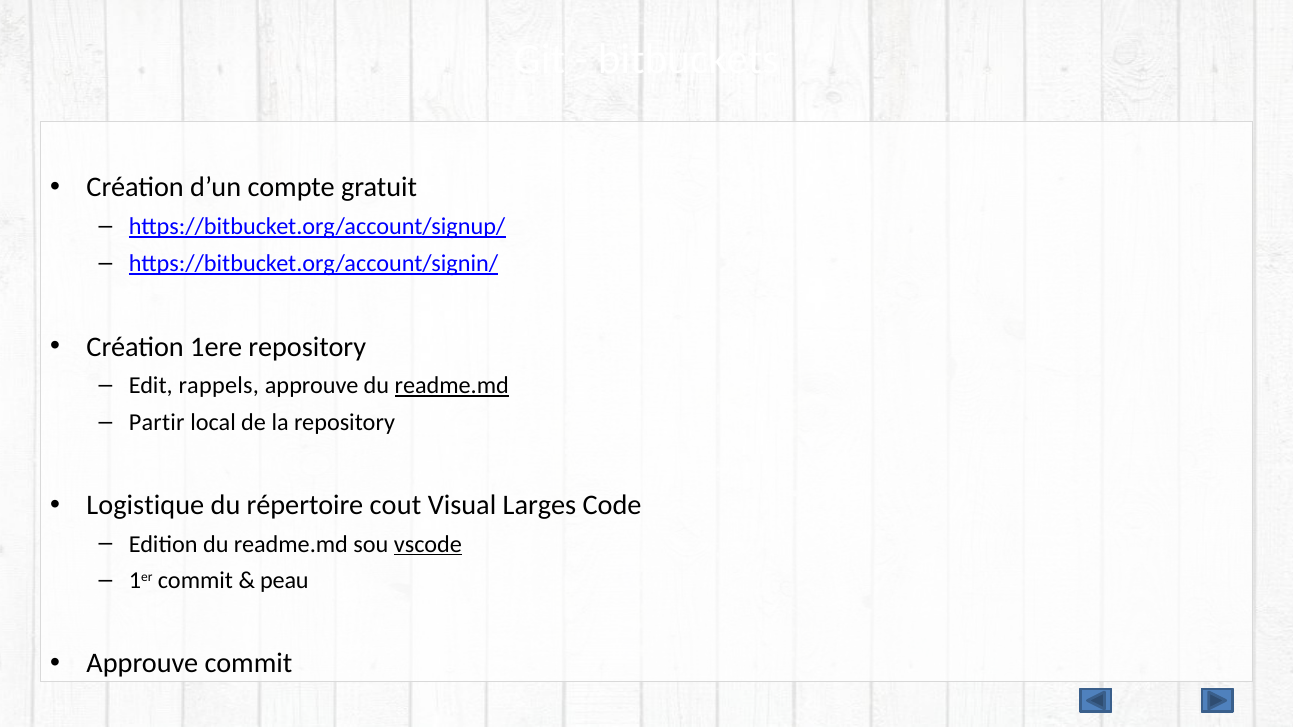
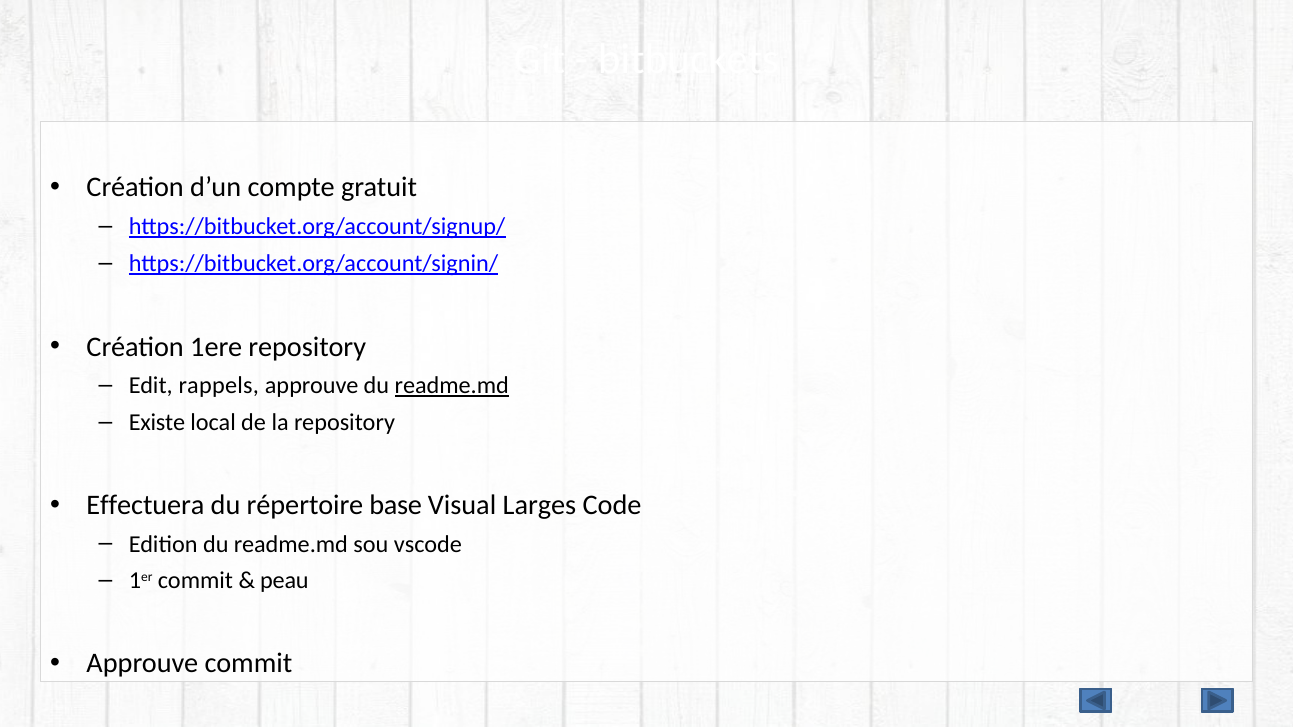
Partir: Partir -> Existe (157, 422)
Logistique: Logistique -> Effectuera (145, 505)
cout: cout -> base (396, 505)
vscode underline: present -> none (428, 544)
